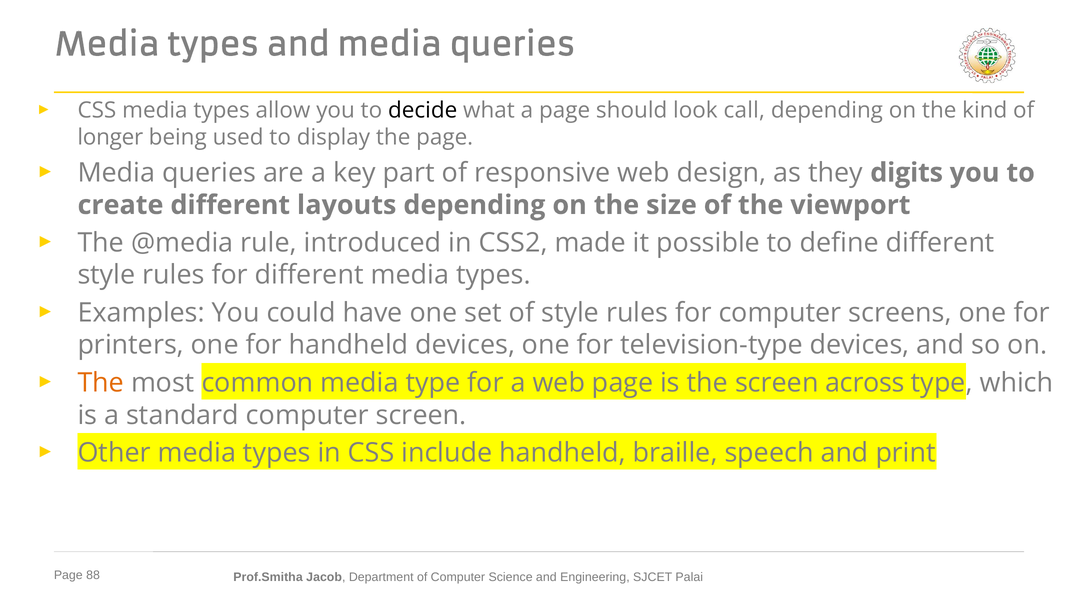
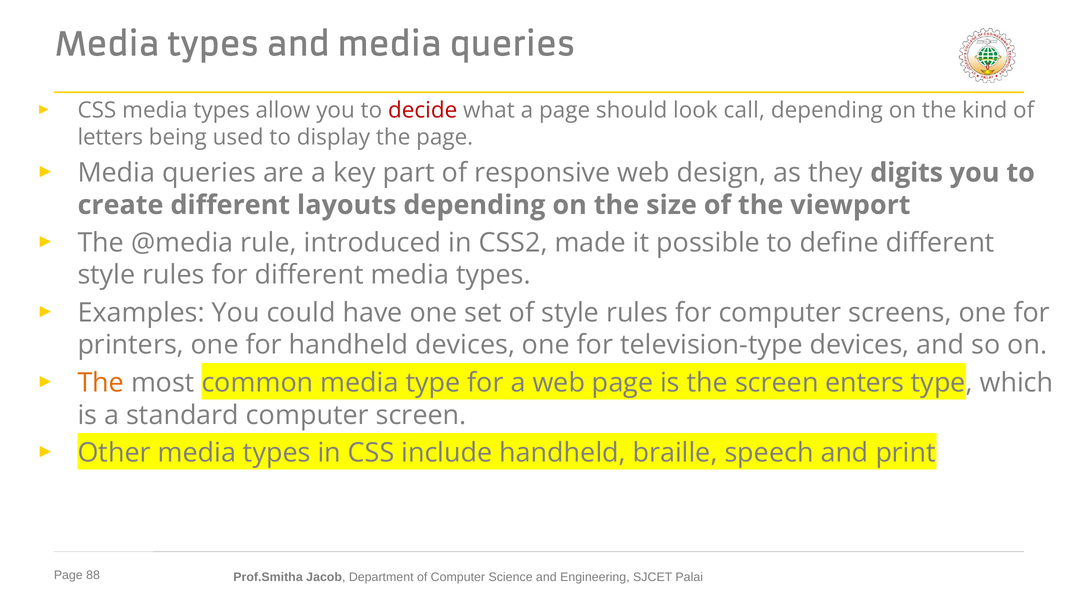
decide colour: black -> red (423, 111)
longer: longer -> letters (110, 138)
across: across -> enters (865, 383)
